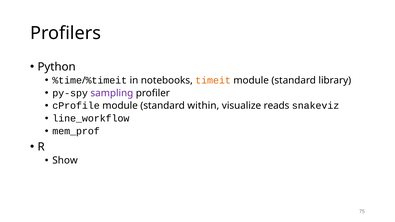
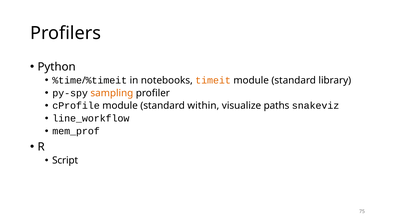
sampling colour: purple -> orange (112, 93)
reads: reads -> paths (276, 106)
Show: Show -> Script (65, 161)
